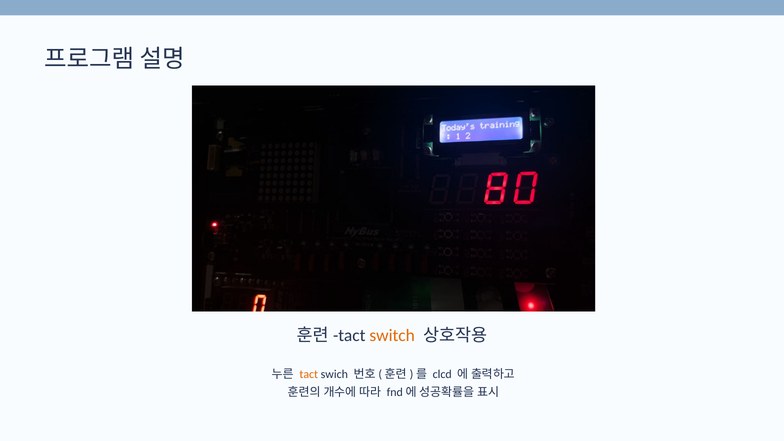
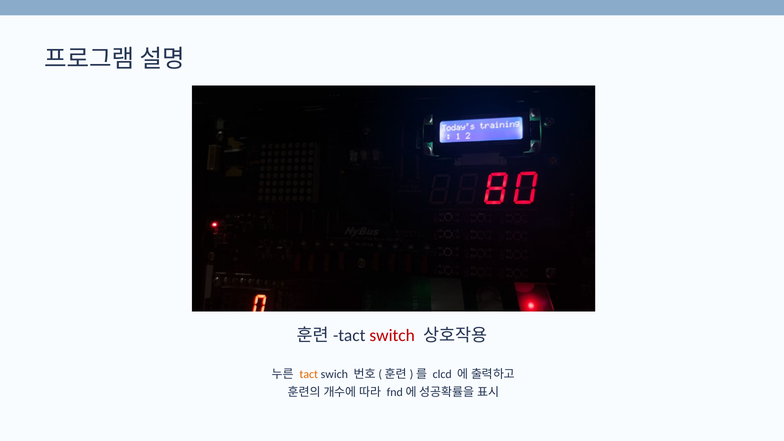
switch colour: orange -> red (392, 336)
